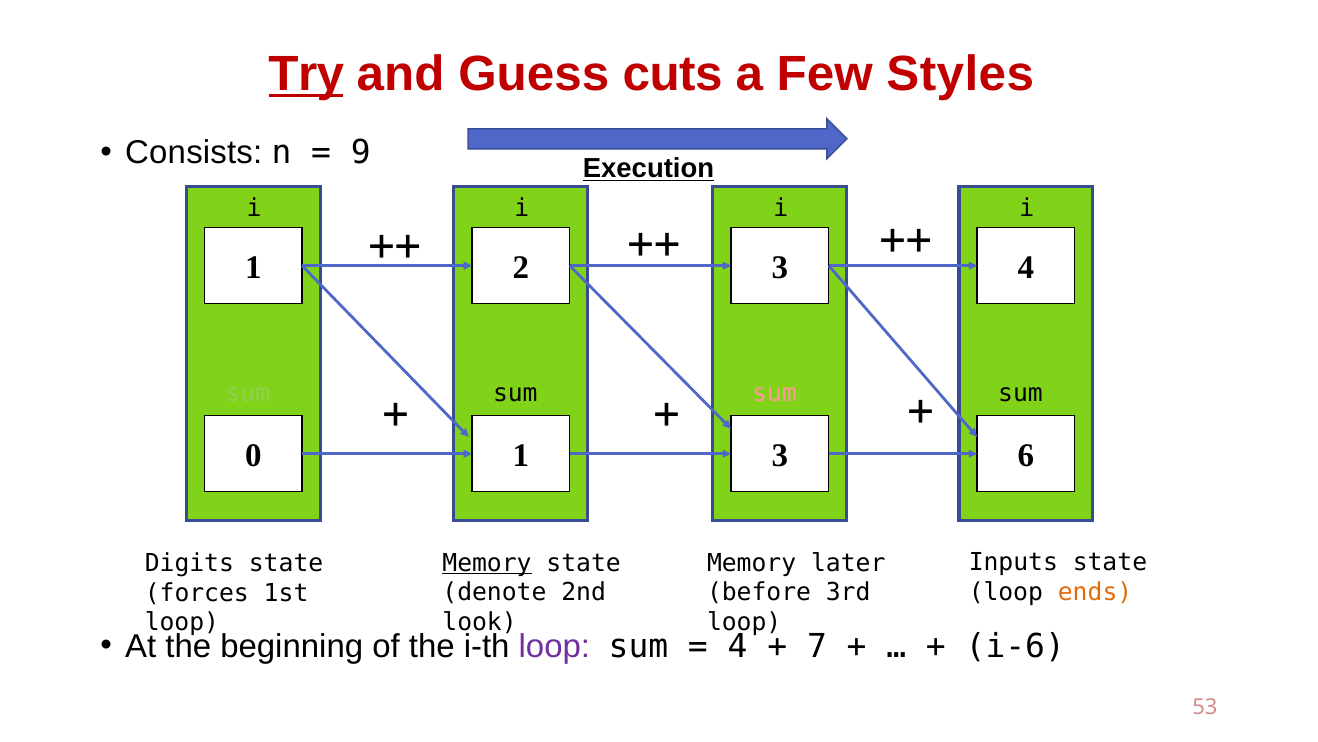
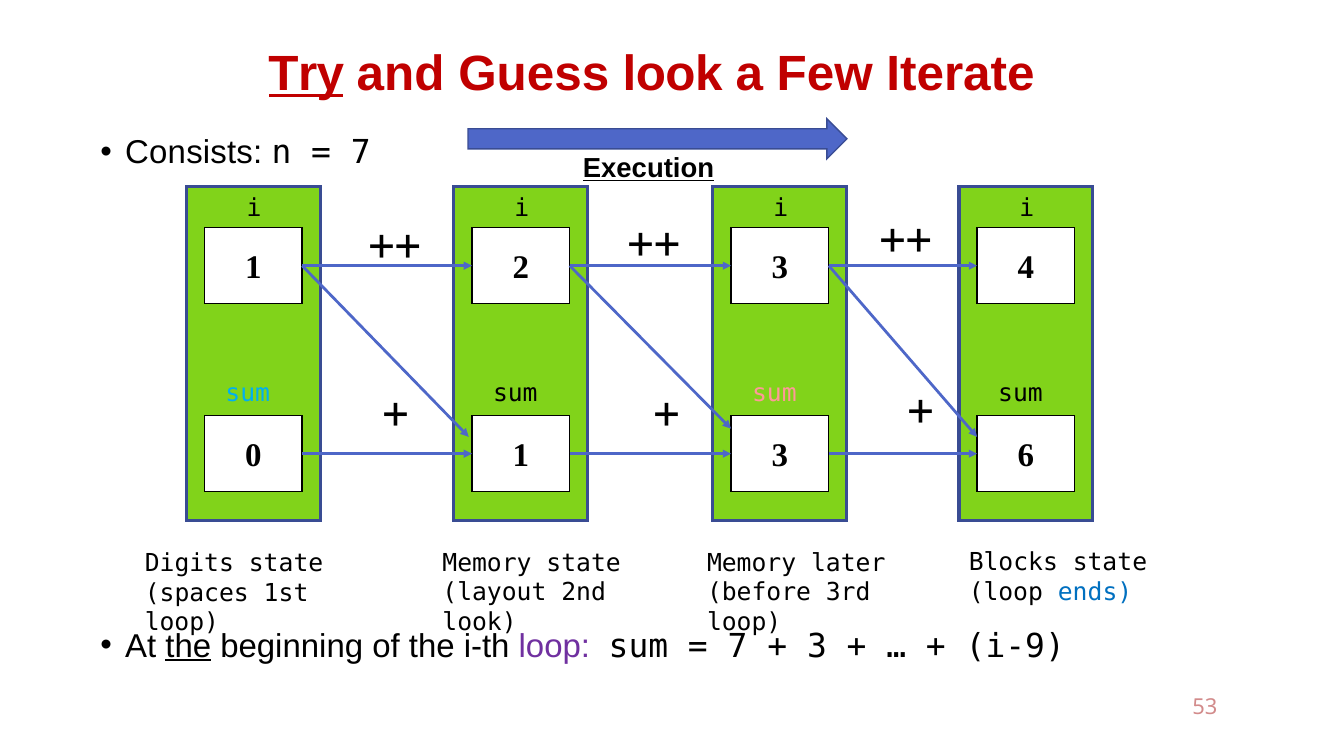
Guess cuts: cuts -> look (673, 74)
Styles: Styles -> Iterate (961, 74)
9: 9 -> 7 (361, 153)
sum colour: light green -> light blue (248, 393)
Inputs: Inputs -> Blocks (1013, 562)
Memory underline: present -> none (487, 562)
ends colour: orange -> blue (1095, 592)
denote: denote -> layout (494, 592)
forces: forces -> spaces (197, 592)
the underline: none -> present (188, 646)
4: 4 -> 7 (738, 646)
7: 7 -> 3 (817, 646)
i-6: i-6 -> i-9 (1015, 646)
